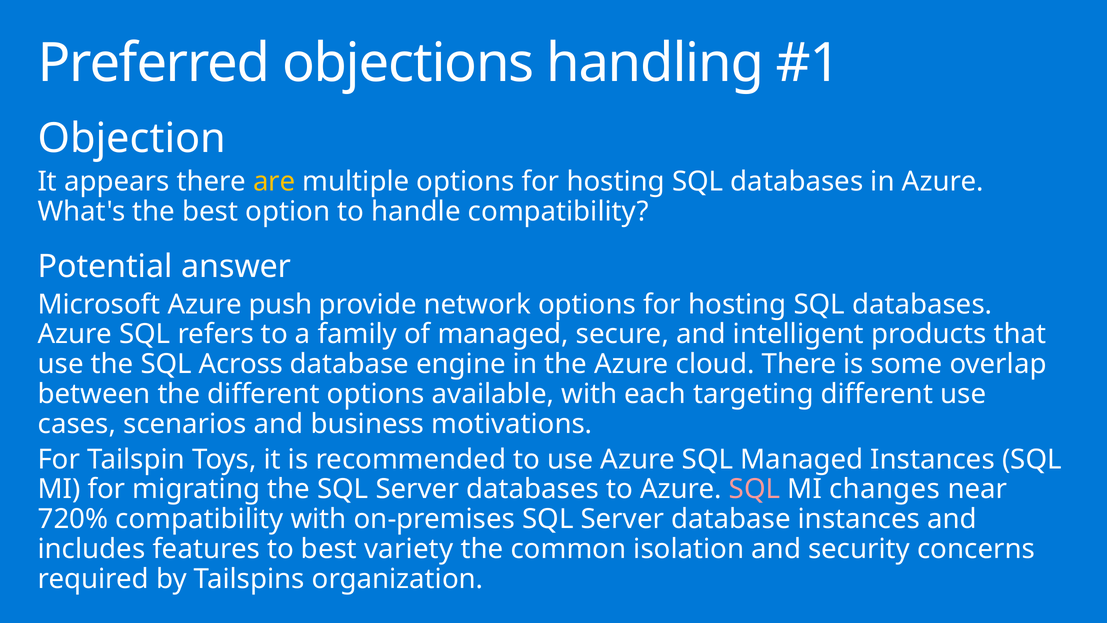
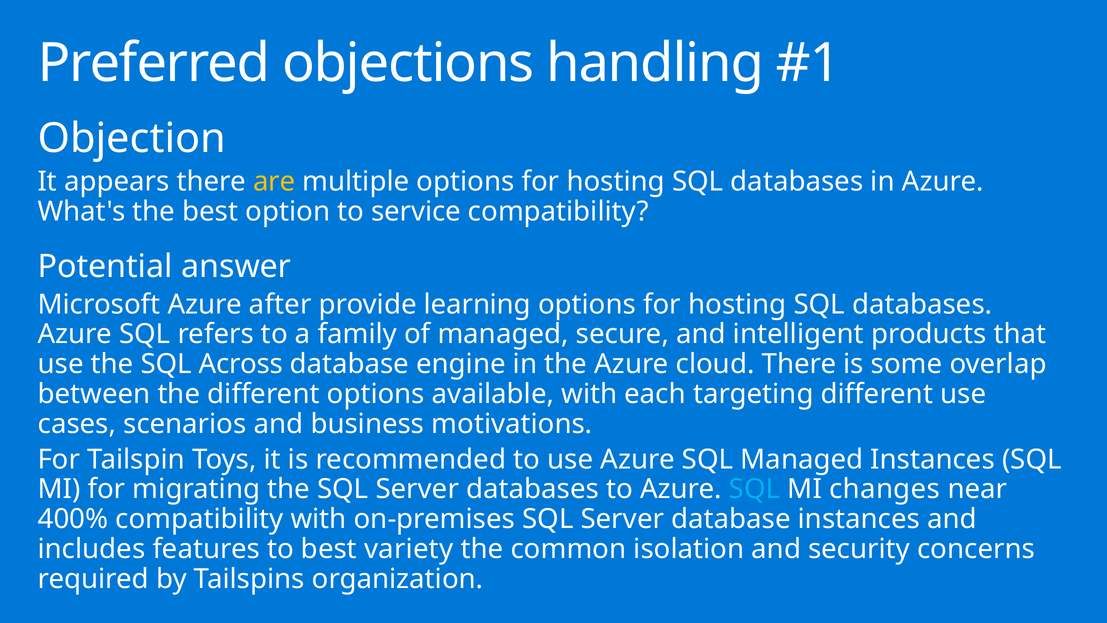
handle: handle -> service (416, 211)
push: push -> after (280, 304)
network: network -> learning (477, 304)
SQL colour: pink -> light blue (755, 489)
720%: 720% -> 400% (73, 519)
